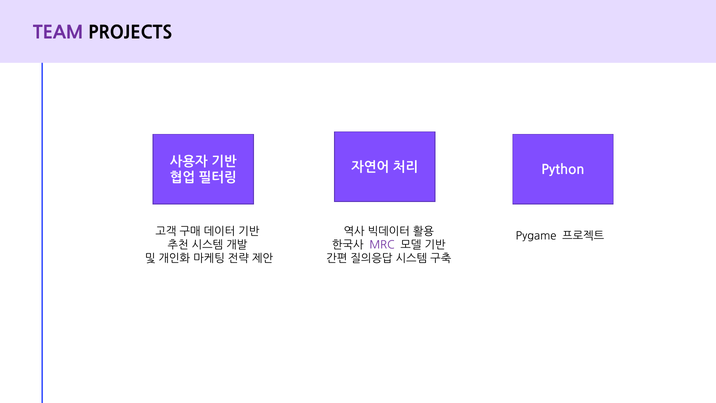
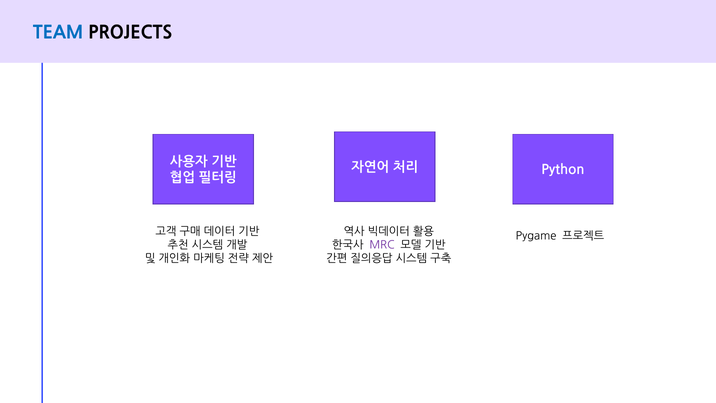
TEAM colour: purple -> blue (58, 33)
